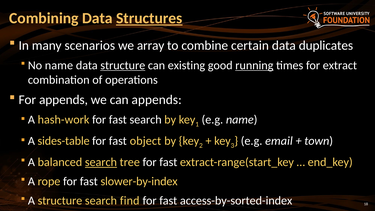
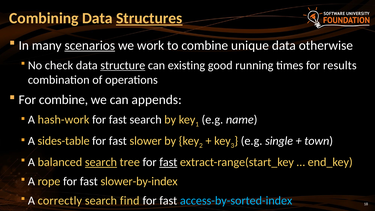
scenarios underline: none -> present (90, 45)
array: array -> work (151, 45)
certain: certain -> unique (250, 45)
duplicates: duplicates -> otherwise (326, 45)
No name: name -> check (59, 65)
running underline: present -> none (254, 65)
extract: extract -> results (340, 65)
For appends: appends -> combine (64, 100)
object: object -> slower (146, 141)
email: email -> single (279, 141)
fast underline: none -> present (168, 162)
A structure: structure -> correctly (60, 201)
access-by-sorted-index colour: white -> light blue (236, 201)
